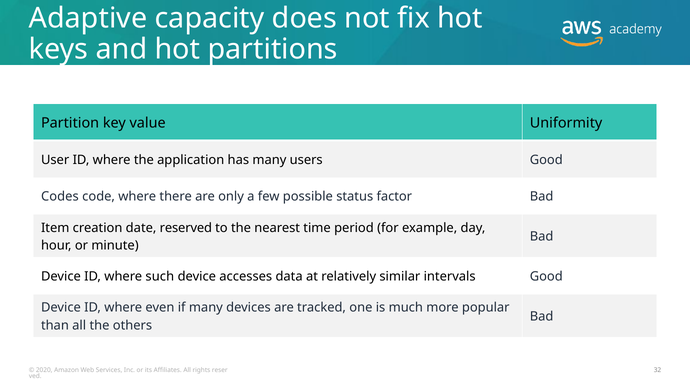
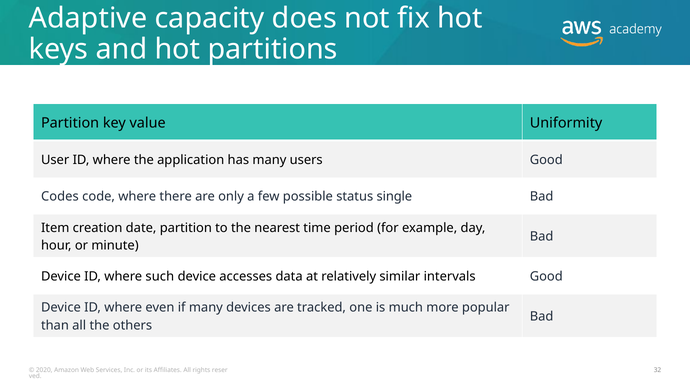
factor: factor -> single (394, 197)
date reserved: reserved -> partition (186, 228)
